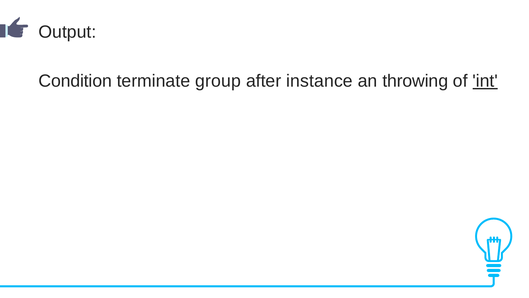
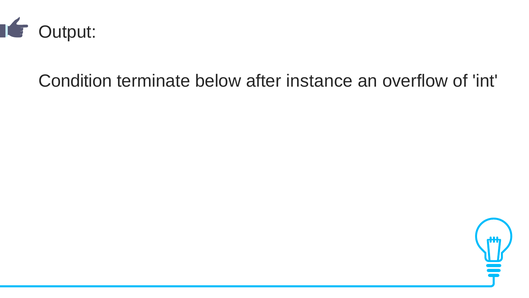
group: group -> below (218, 81)
throwing: throwing -> overflow (415, 81)
int underline: present -> none (485, 81)
